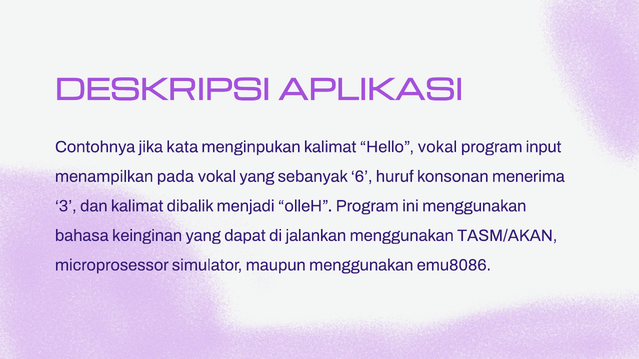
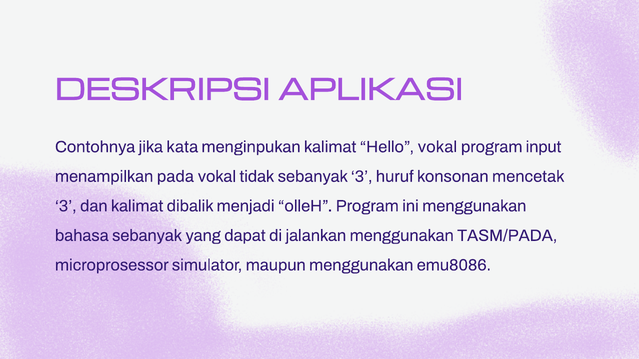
vokal yang: yang -> tidak (257, 177)
sebanyak 6: 6 -> 3 (362, 177)
menerima: menerima -> mencetak (528, 177)
bahasa keinginan: keinginan -> sebanyak (147, 236)
TASM/AKAN: TASM/AKAN -> TASM/PADA (507, 236)
